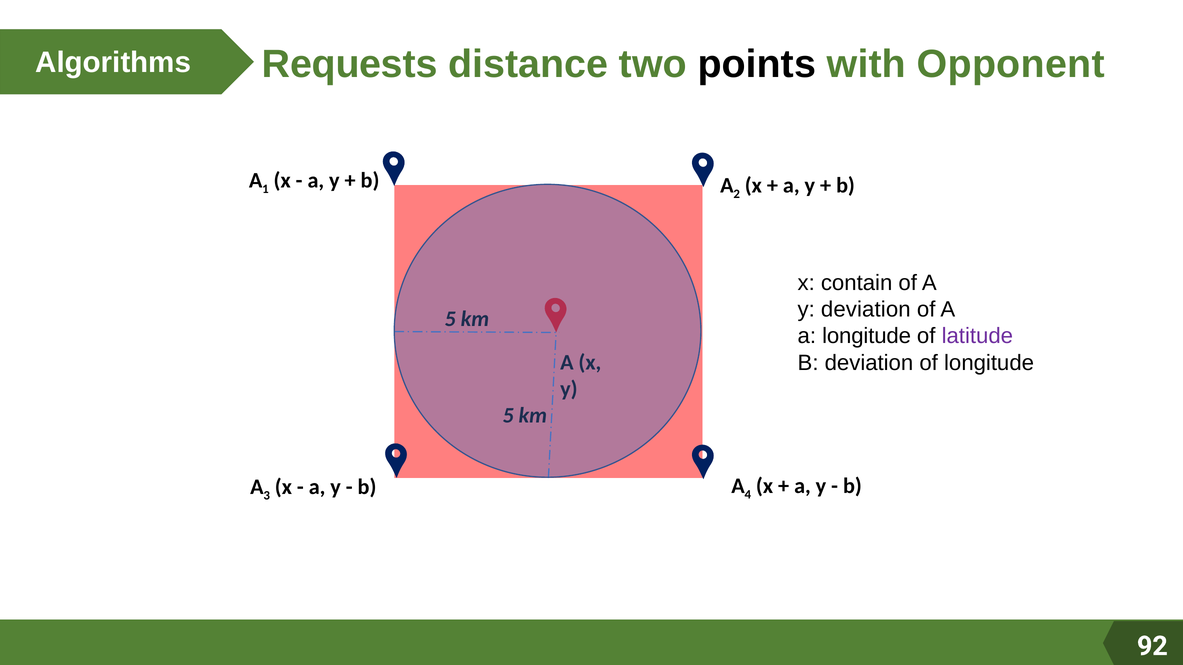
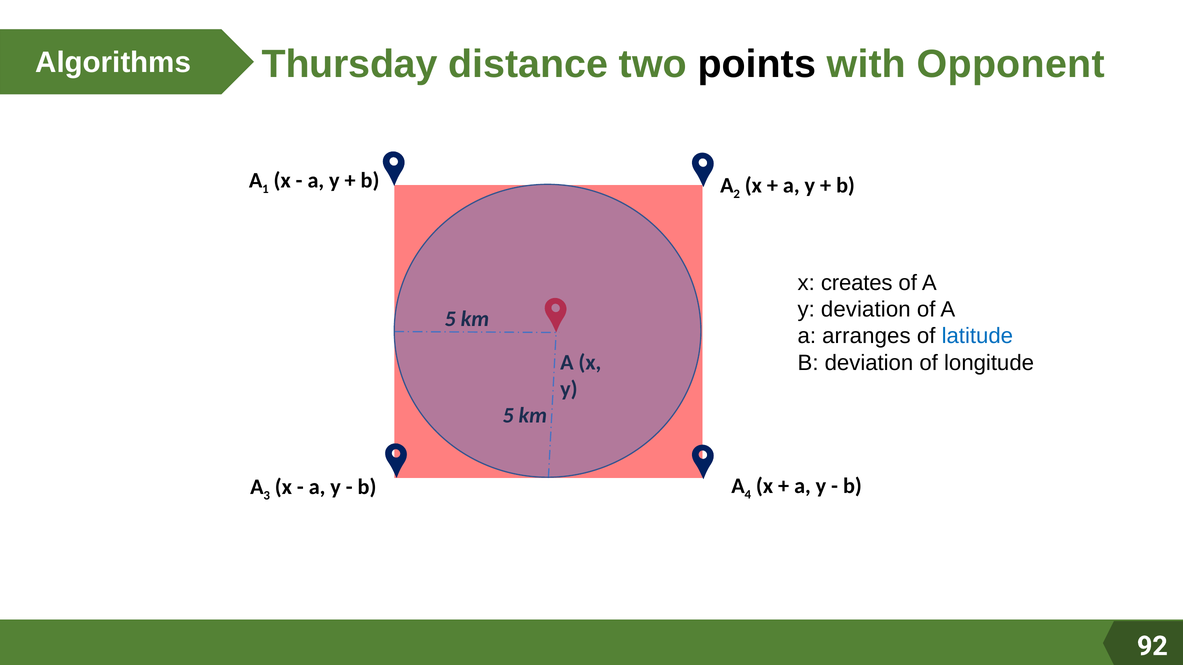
Requests: Requests -> Thursday (350, 64)
contain: contain -> creates (857, 283)
a longitude: longitude -> arranges (866, 336)
latitude colour: purple -> blue (977, 336)
